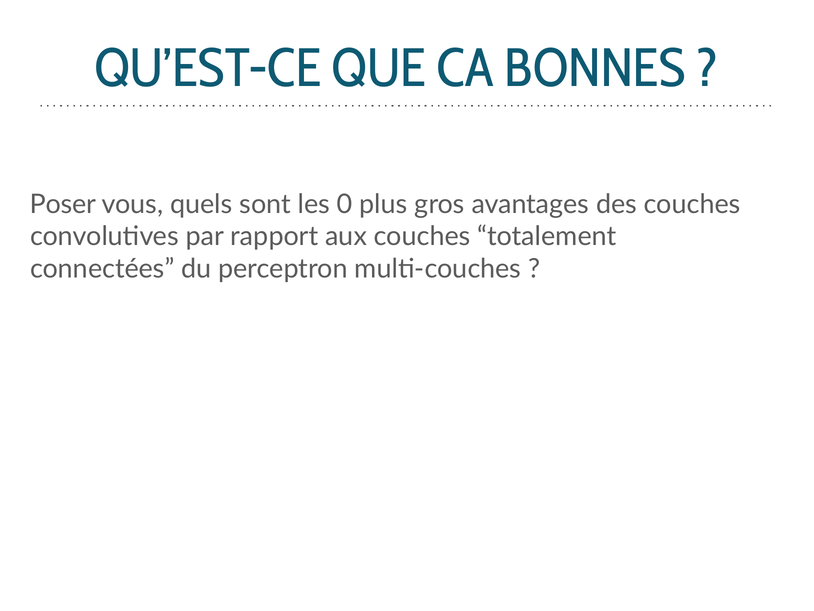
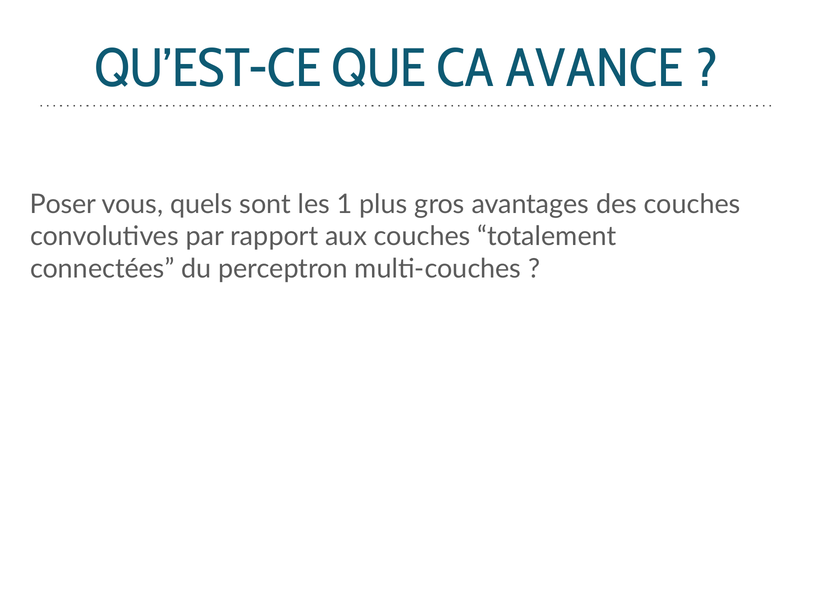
BONNES: BONNES -> AVANCE (595, 69)
0: 0 -> 1 (345, 204)
